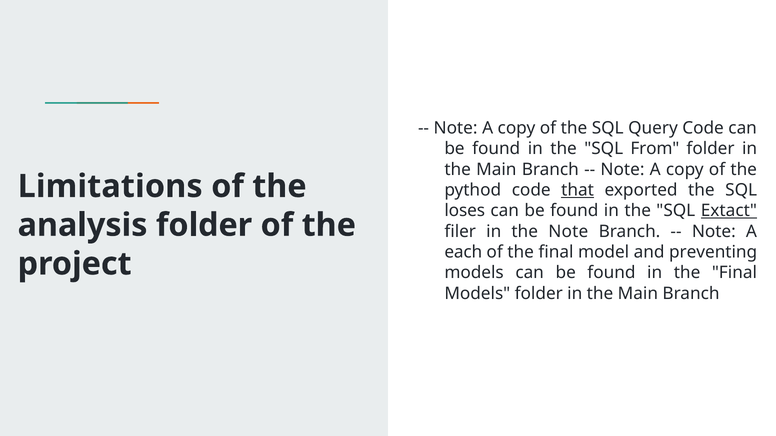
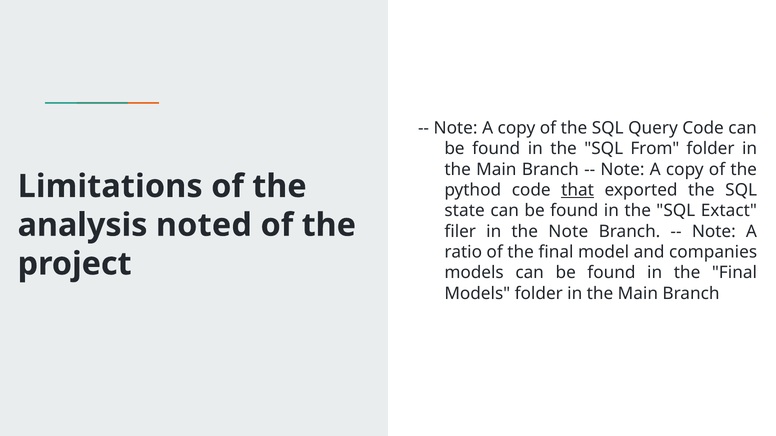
loses: loses -> state (465, 211)
Extact underline: present -> none (729, 211)
analysis folder: folder -> noted (204, 225)
each: each -> ratio (463, 252)
preventing: preventing -> companies (713, 252)
